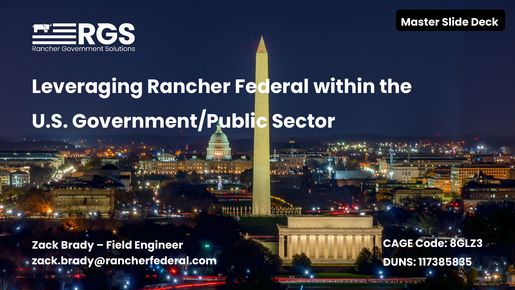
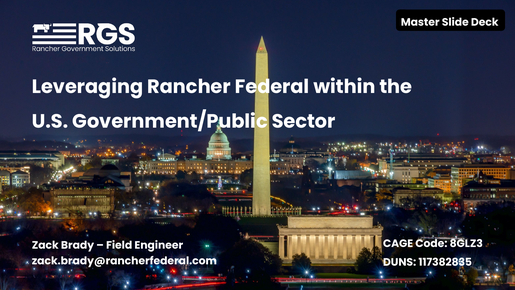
117385835: 117385835 -> 117382835 (445, 262)
